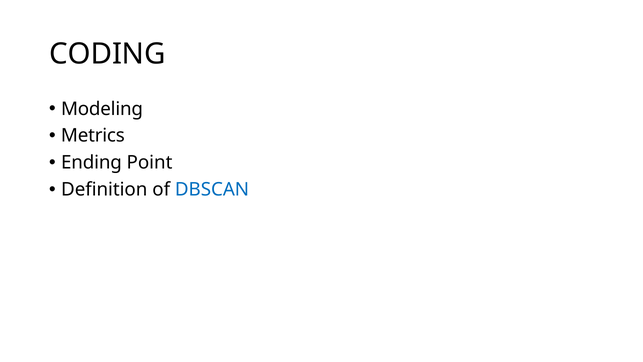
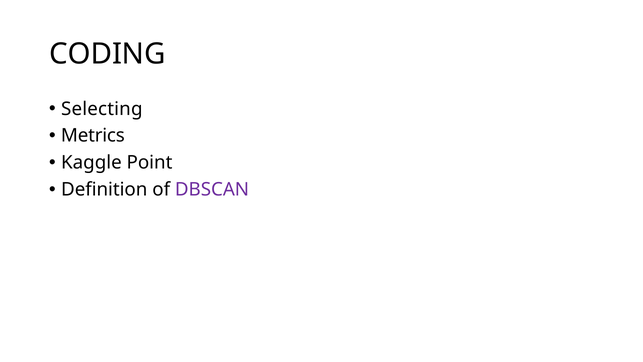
Modeling: Modeling -> Selecting (102, 109)
Ending: Ending -> Kaggle (91, 163)
DBSCAN colour: blue -> purple (212, 190)
